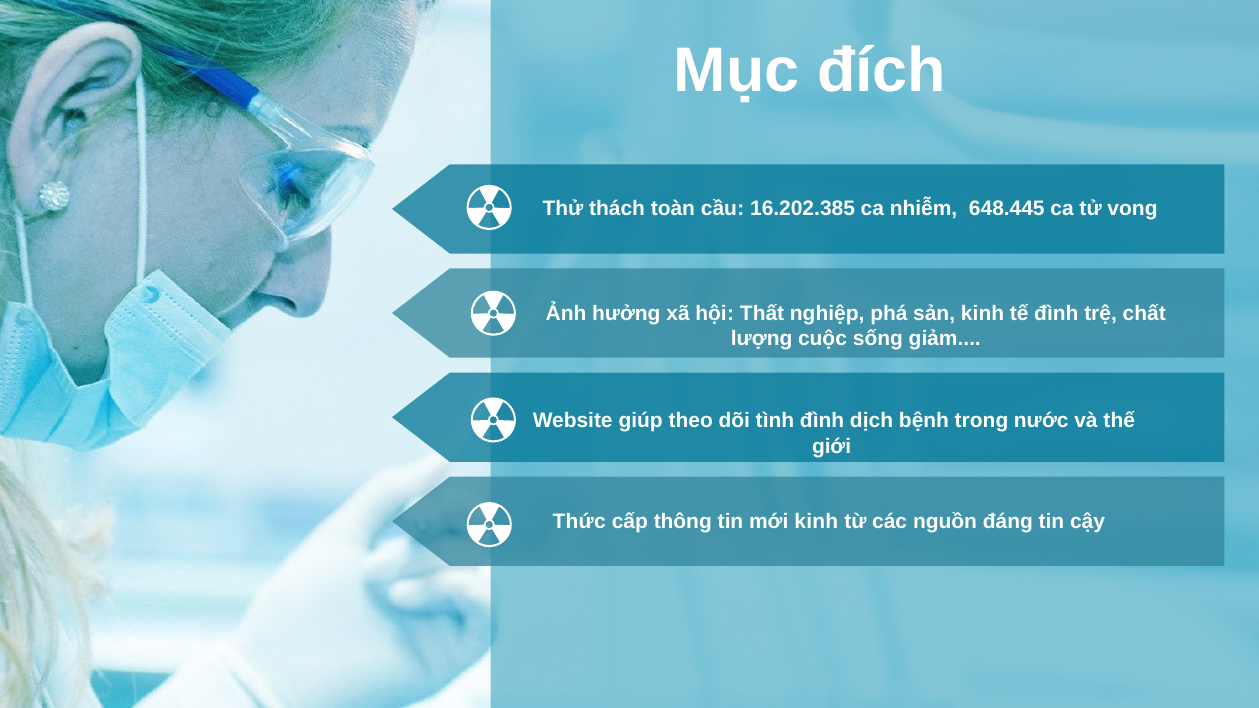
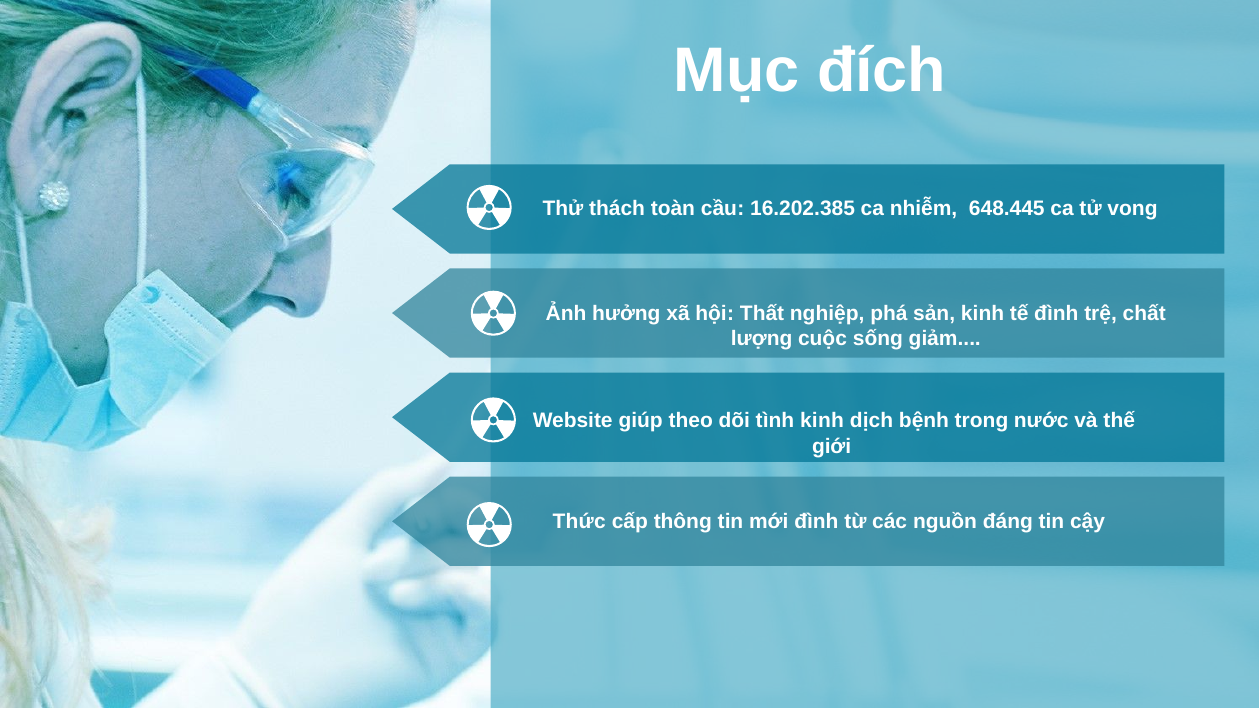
tình đình: đình -> kinh (822, 421)
mới kinh: kinh -> đình (816, 522)
